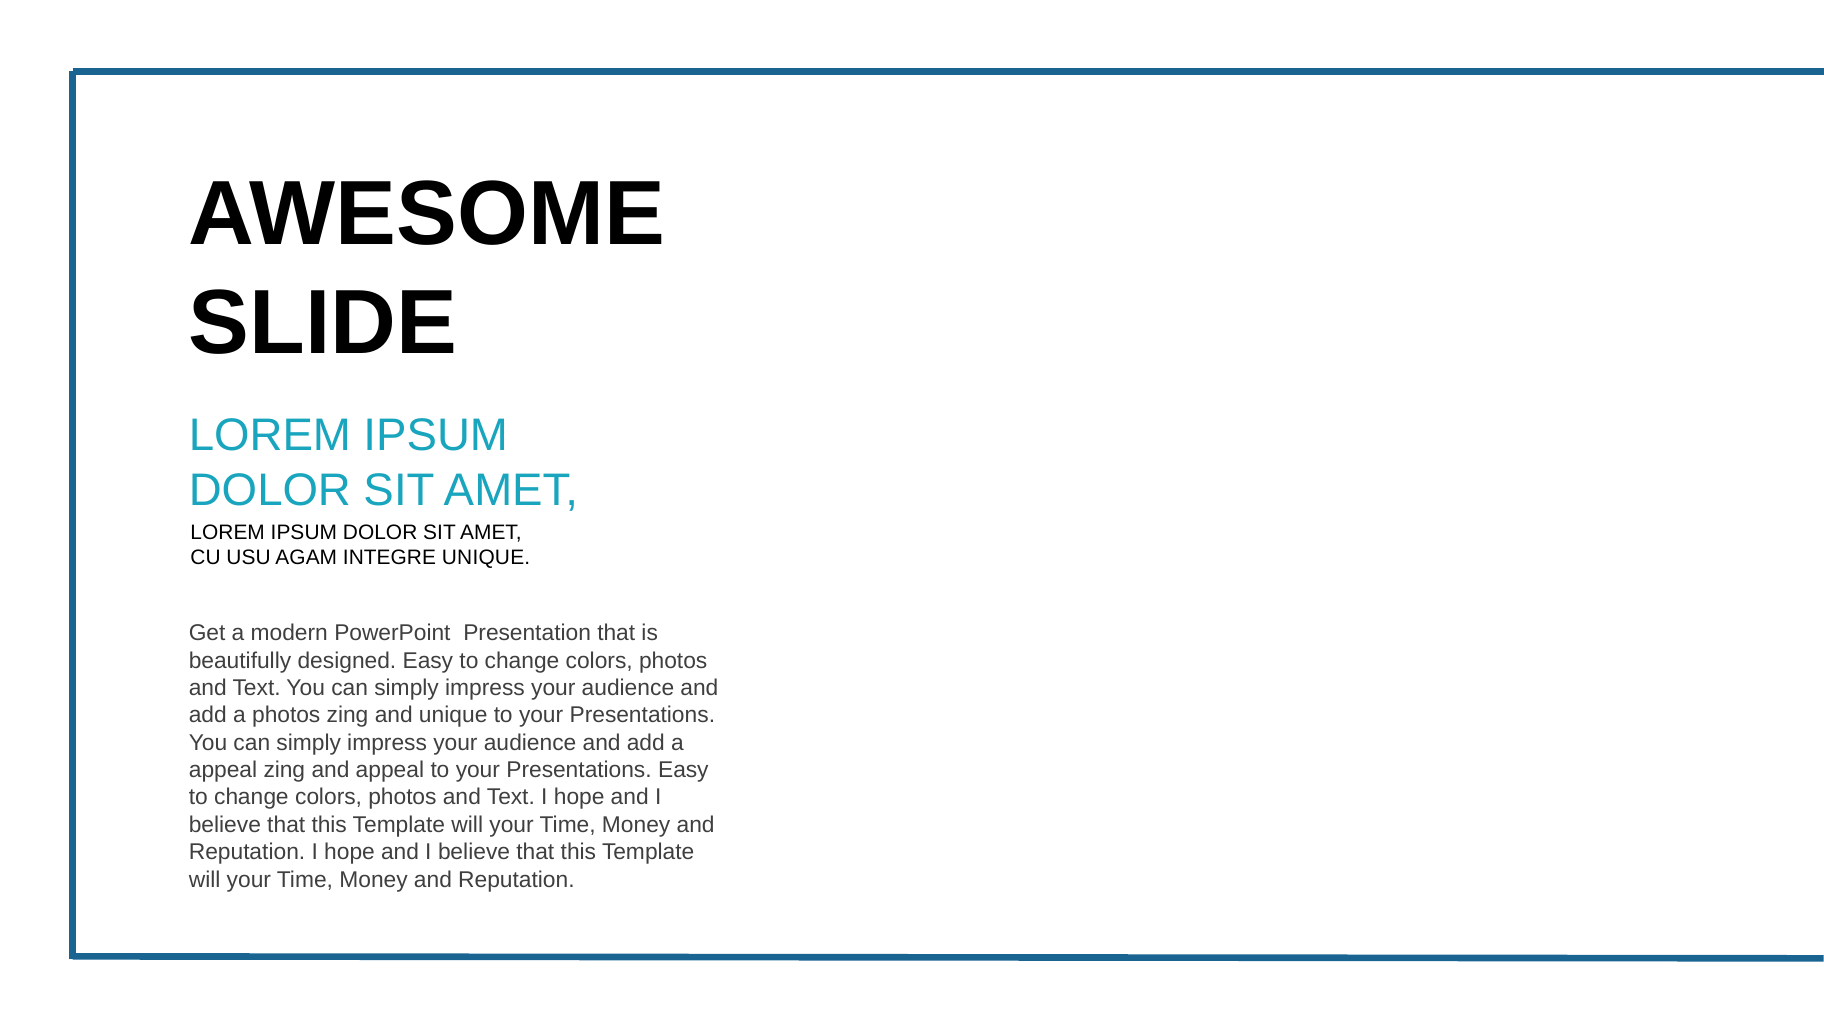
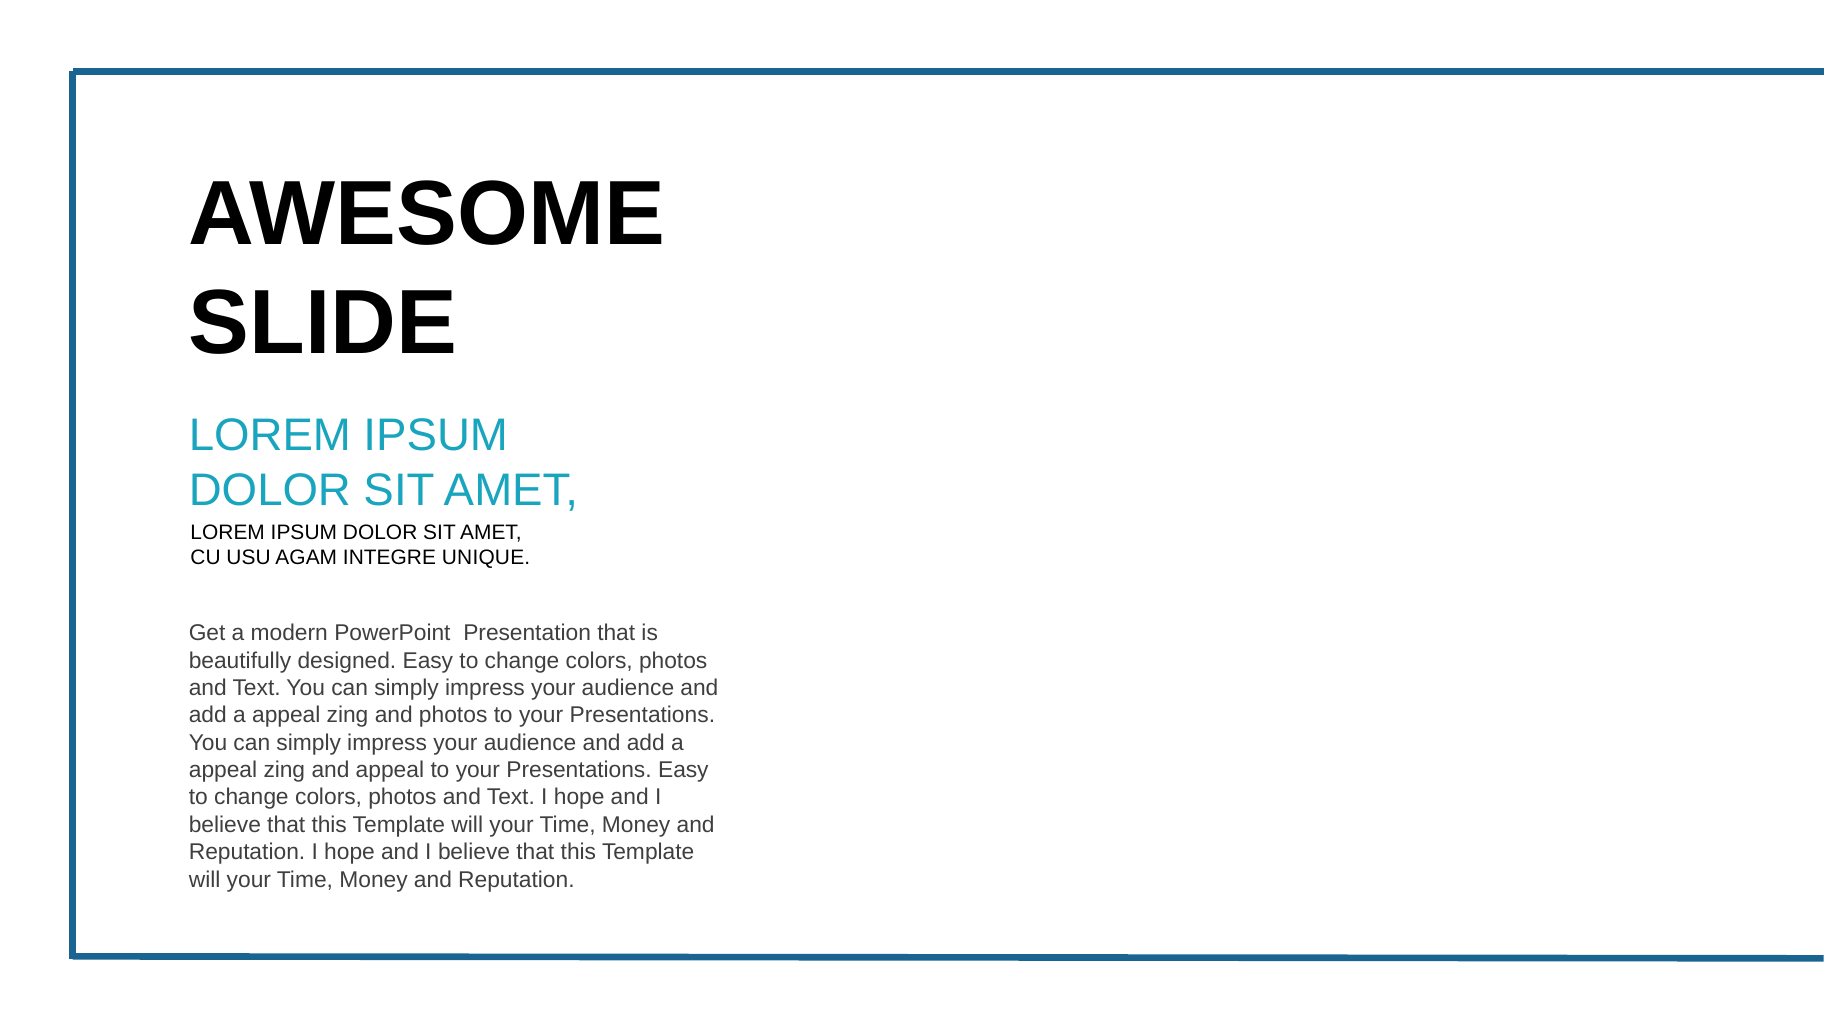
photos: photos -> appeal (286, 715)
and unique: unique -> photos (453, 715)
